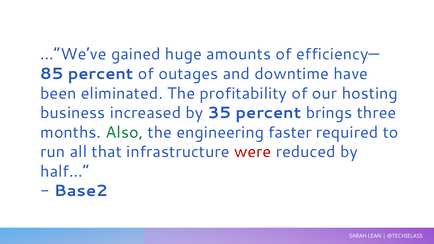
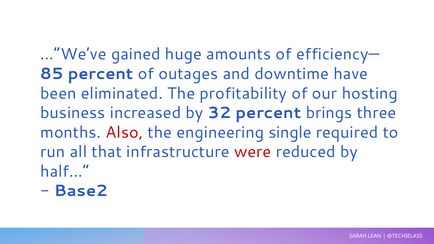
35: 35 -> 32 (220, 113)
Also colour: green -> red (124, 132)
faster: faster -> single (290, 132)
